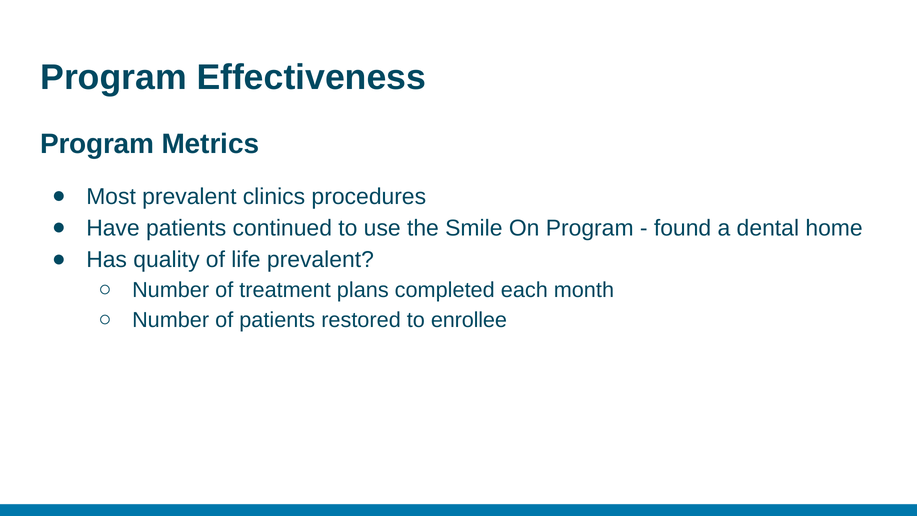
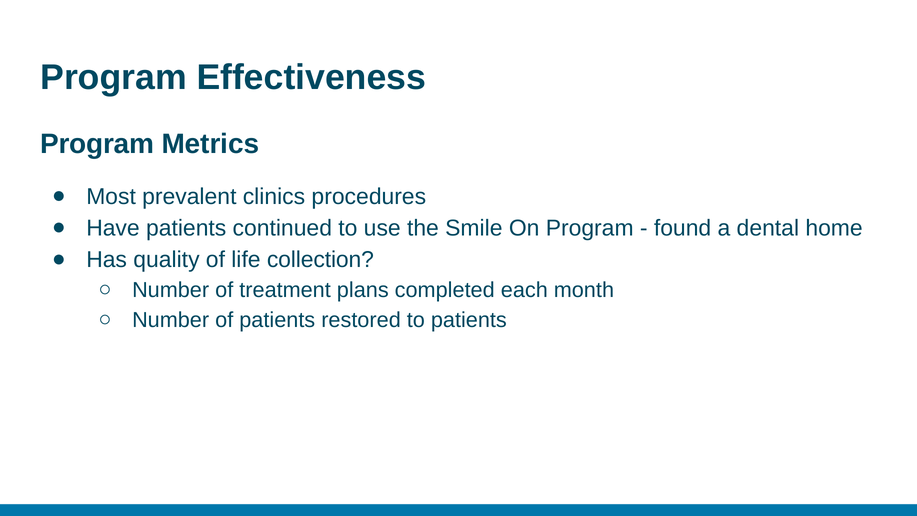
life prevalent: prevalent -> collection (320, 260)
to enrollee: enrollee -> patients (469, 320)
